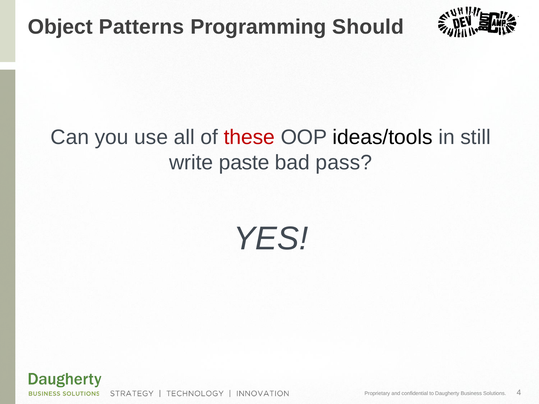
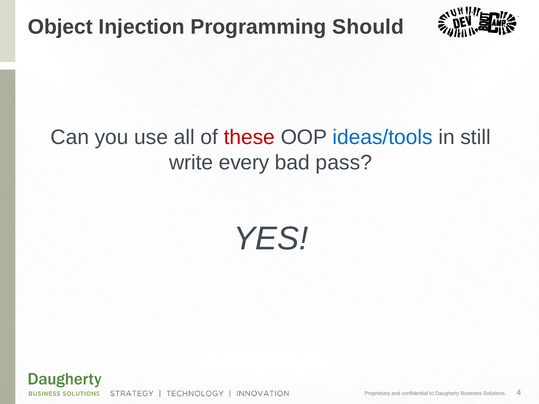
Patterns: Patterns -> Injection (142, 27)
ideas/tools colour: black -> blue (383, 137)
paste: paste -> every (244, 163)
